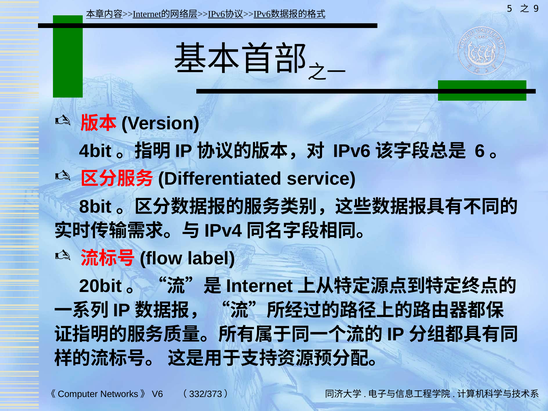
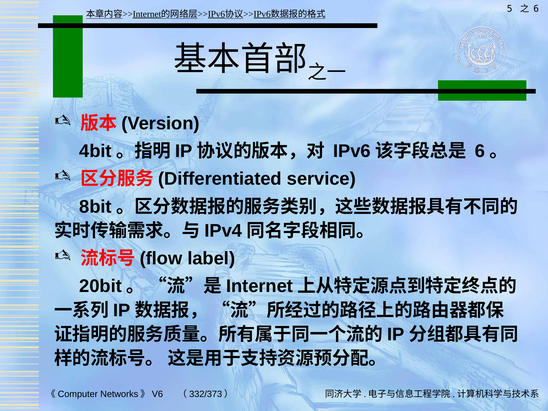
9: 9 -> 6 (536, 9)
